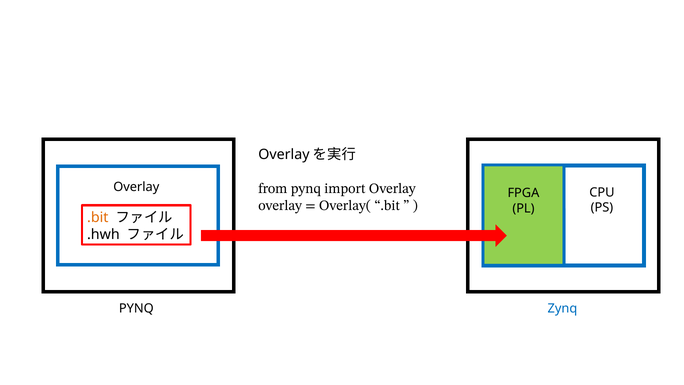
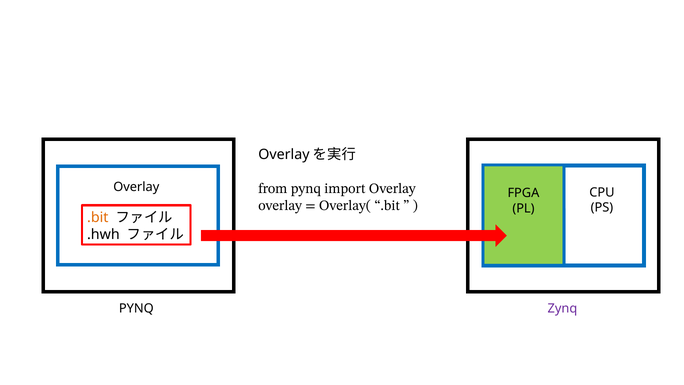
Zynq colour: blue -> purple (562, 308)
